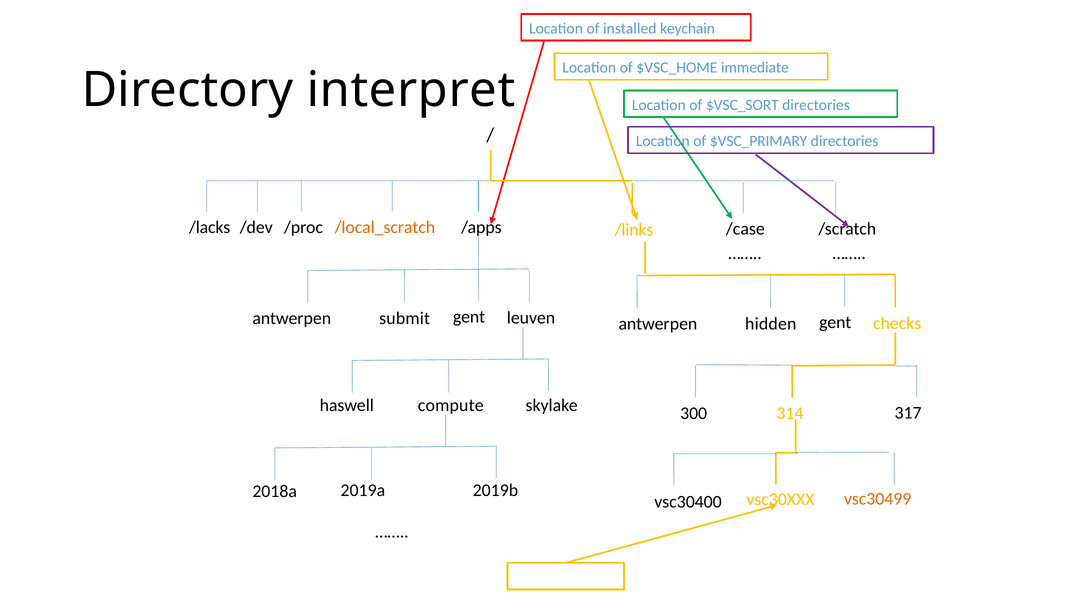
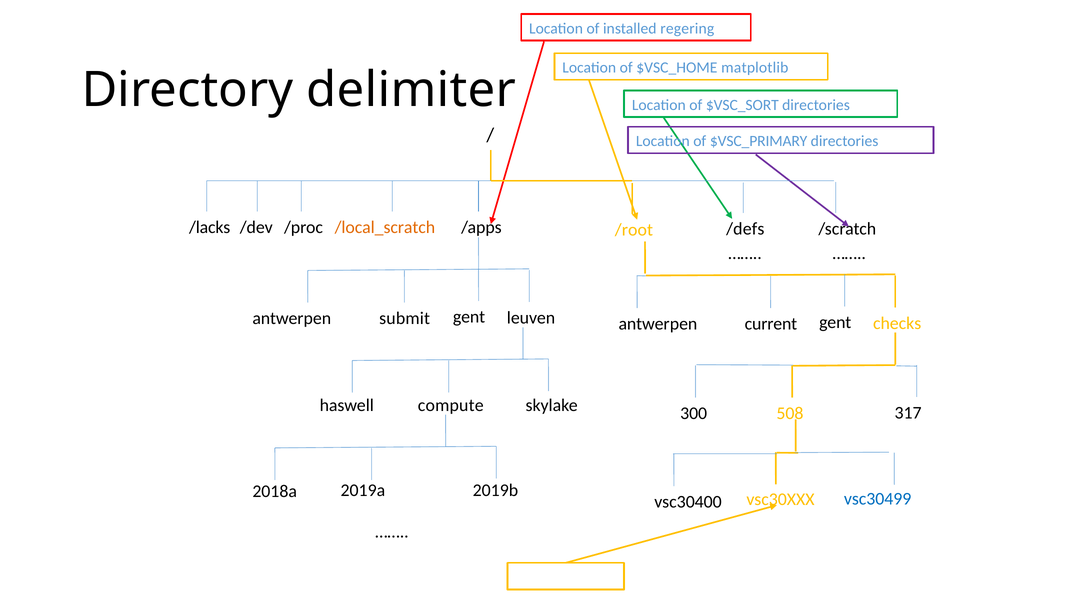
keychain: keychain -> regering (687, 28)
immediate: immediate -> matplotlib (755, 68)
interpret: interpret -> delimiter (411, 90)
/case: /case -> /defs (745, 229)
/links: /links -> /root (634, 230)
hidden: hidden -> current (771, 324)
314: 314 -> 508 (790, 414)
vsc30499 colour: orange -> blue (878, 499)
